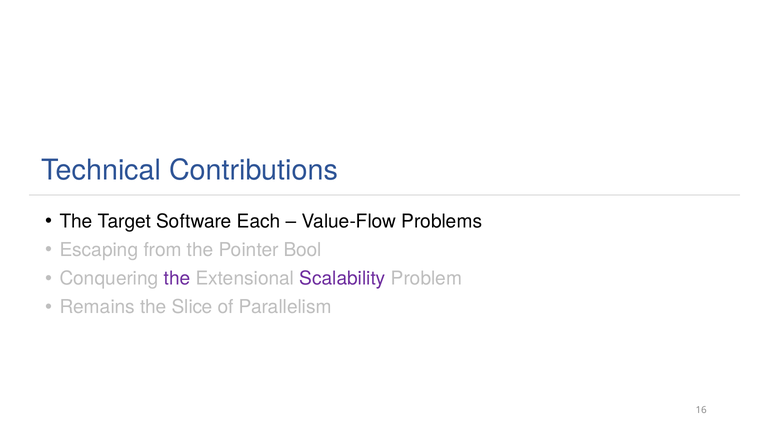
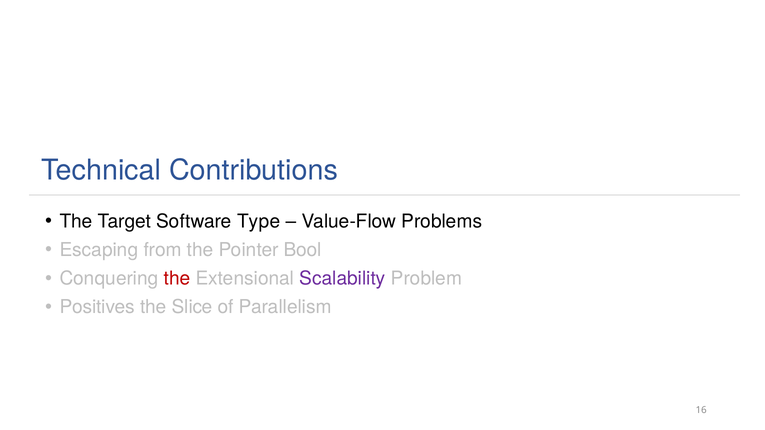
Each: Each -> Type (259, 221)
the colour: purple -> red (177, 279)
Remains: Remains -> Positives (97, 307)
